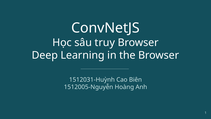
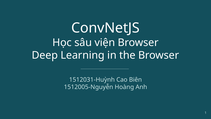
truy: truy -> viện (105, 42)
